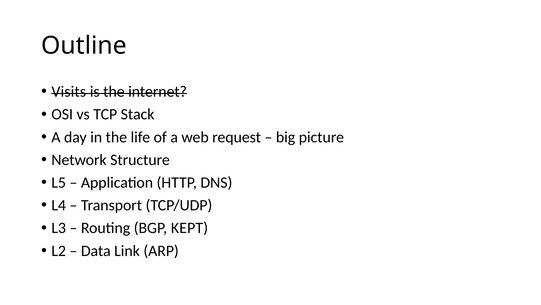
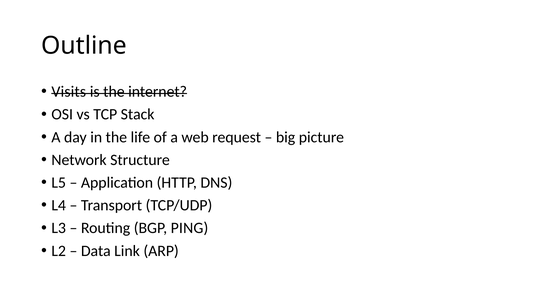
KEPT: KEPT -> PING (190, 228)
